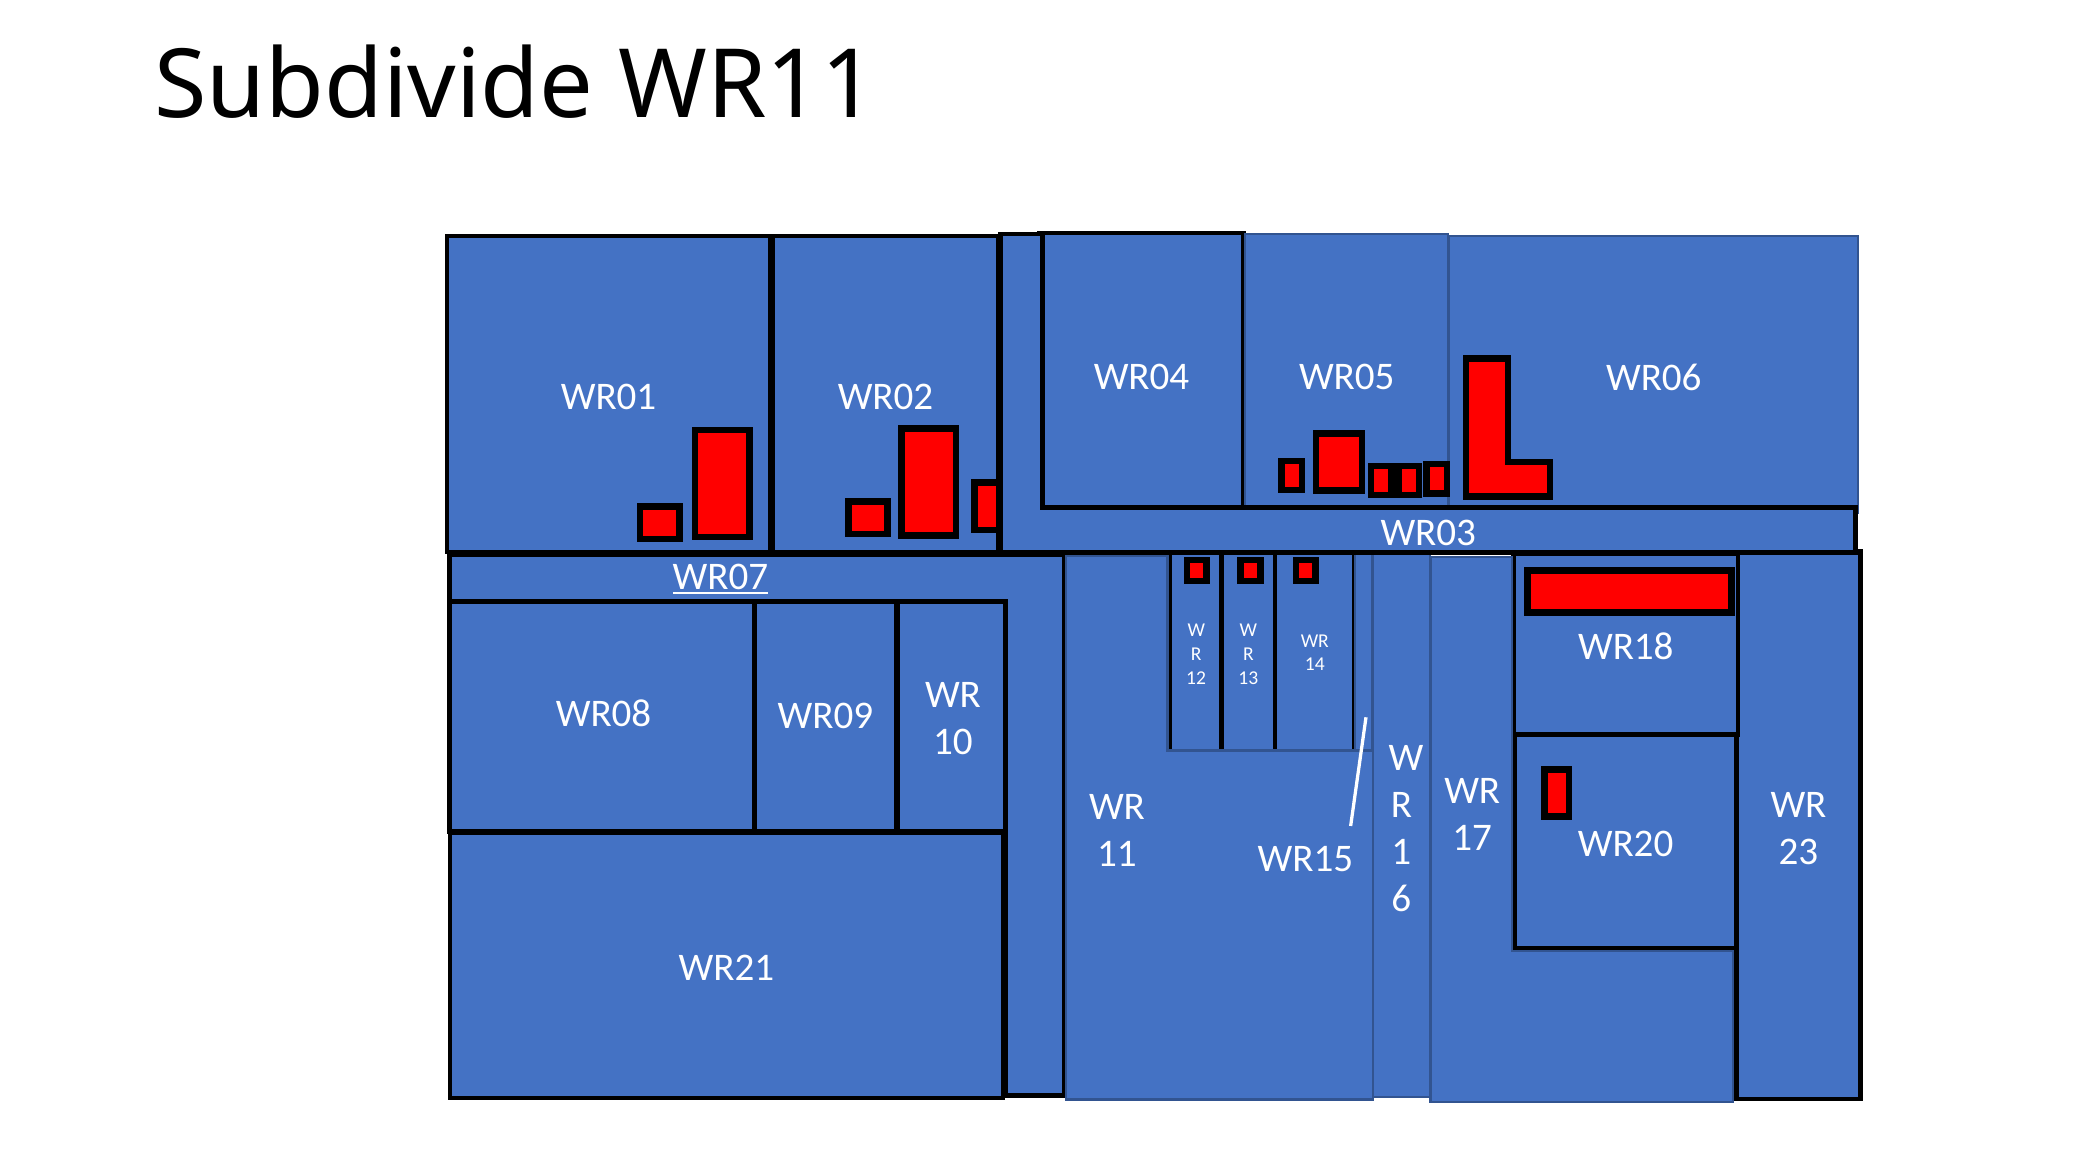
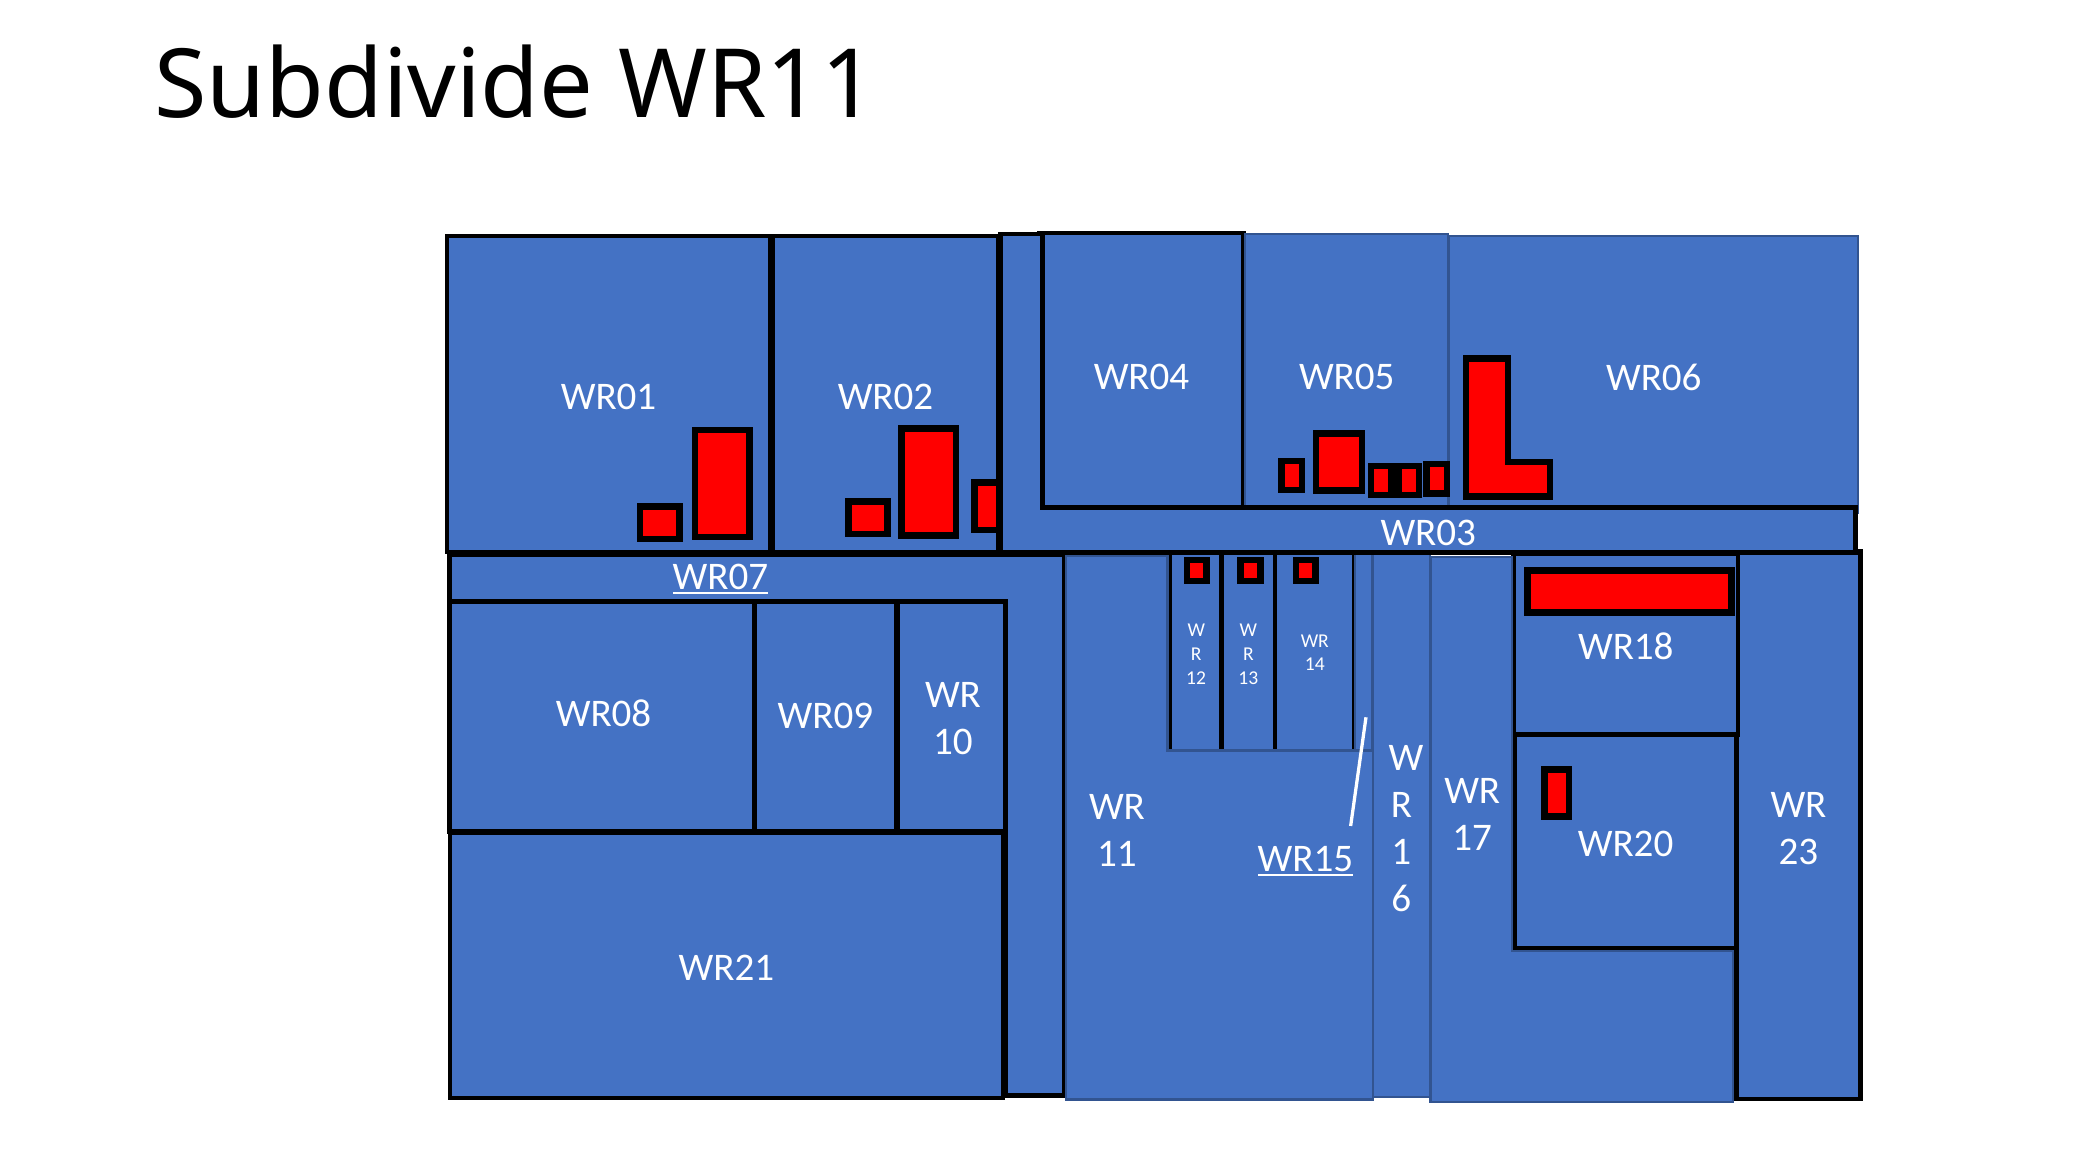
WR15 underline: none -> present (1305, 858)
